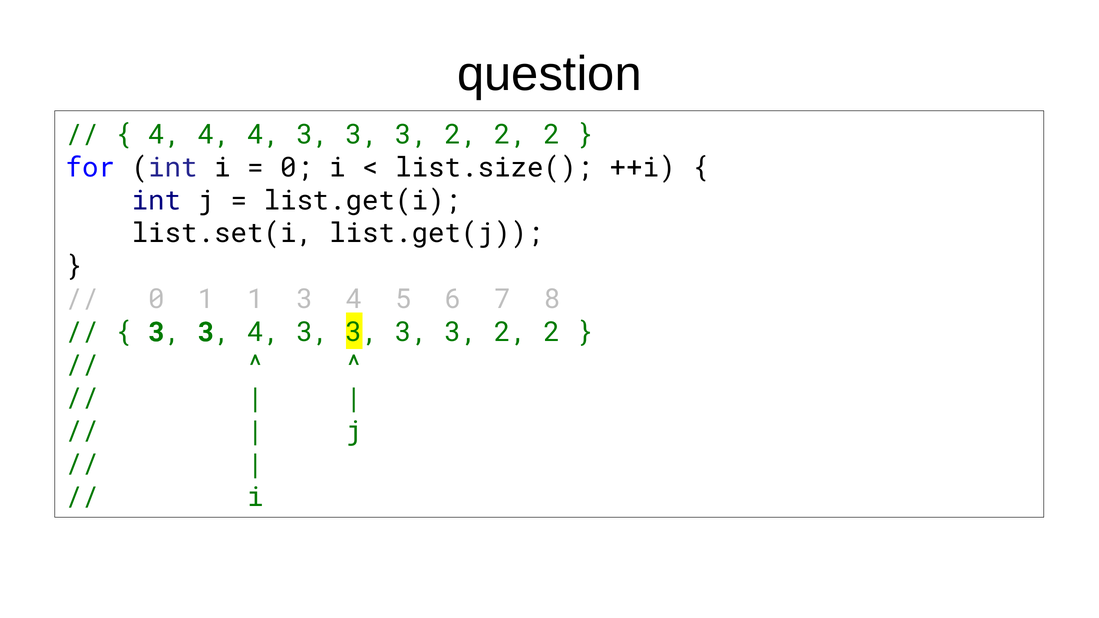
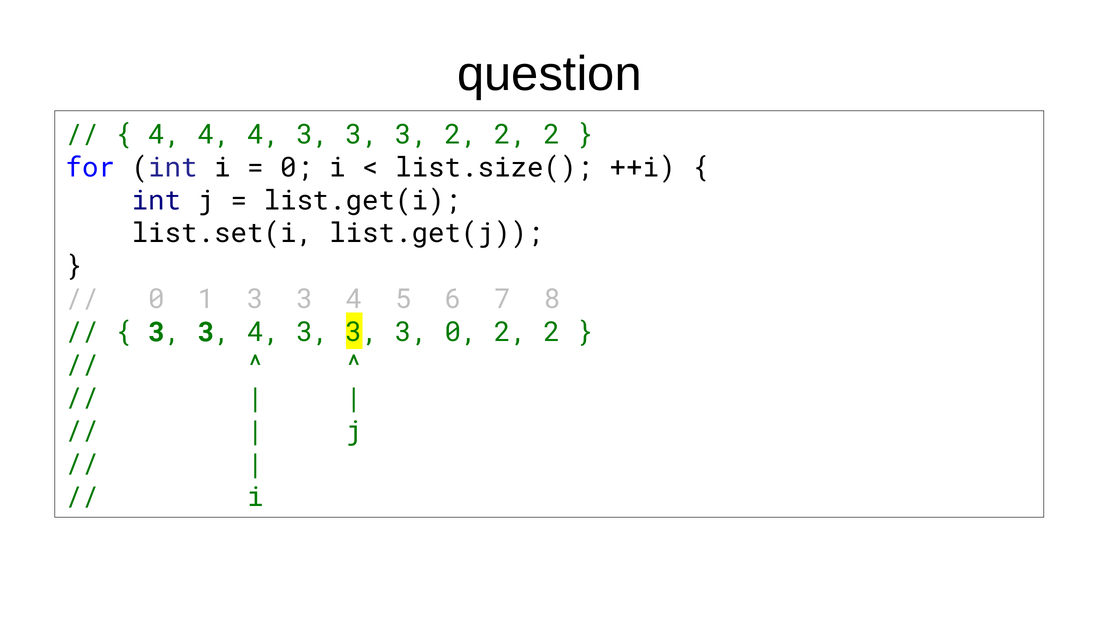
1 1: 1 -> 3 (255, 299)
3 3 3 3: 3 -> 0 (461, 332)
